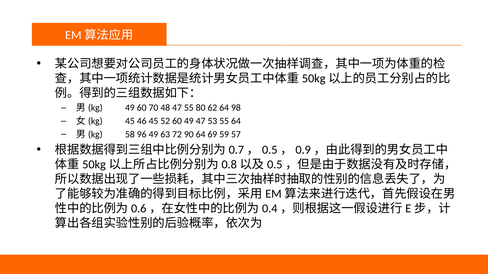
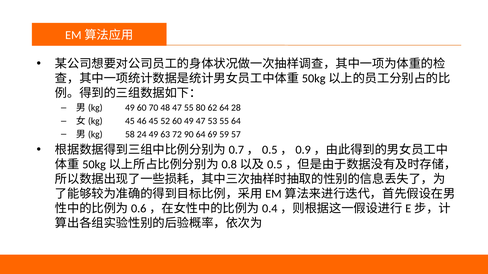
98: 98 -> 28 (236, 108)
96: 96 -> 24 (142, 135)
